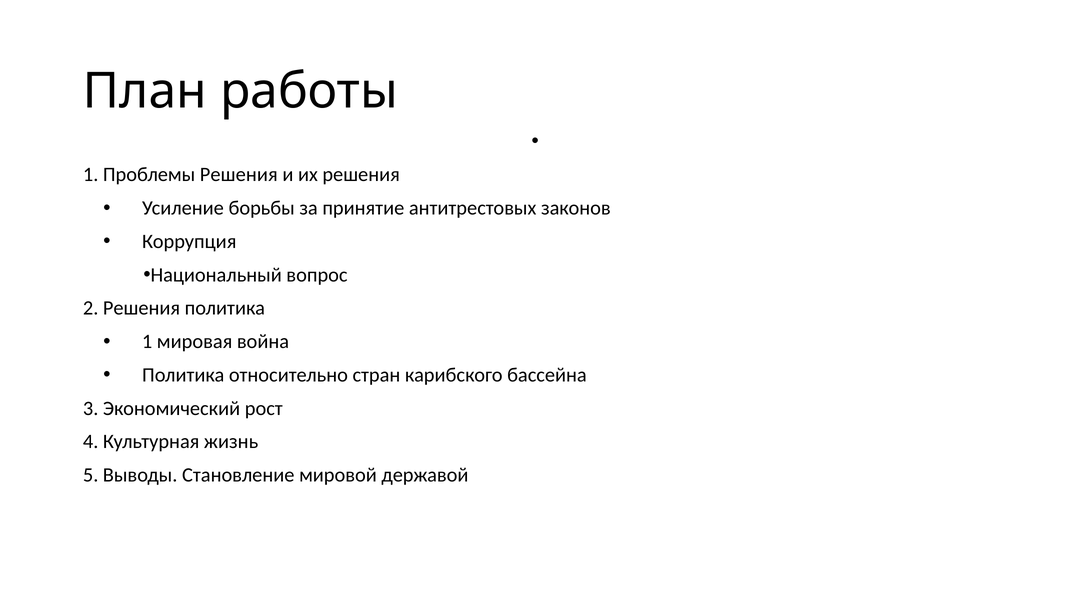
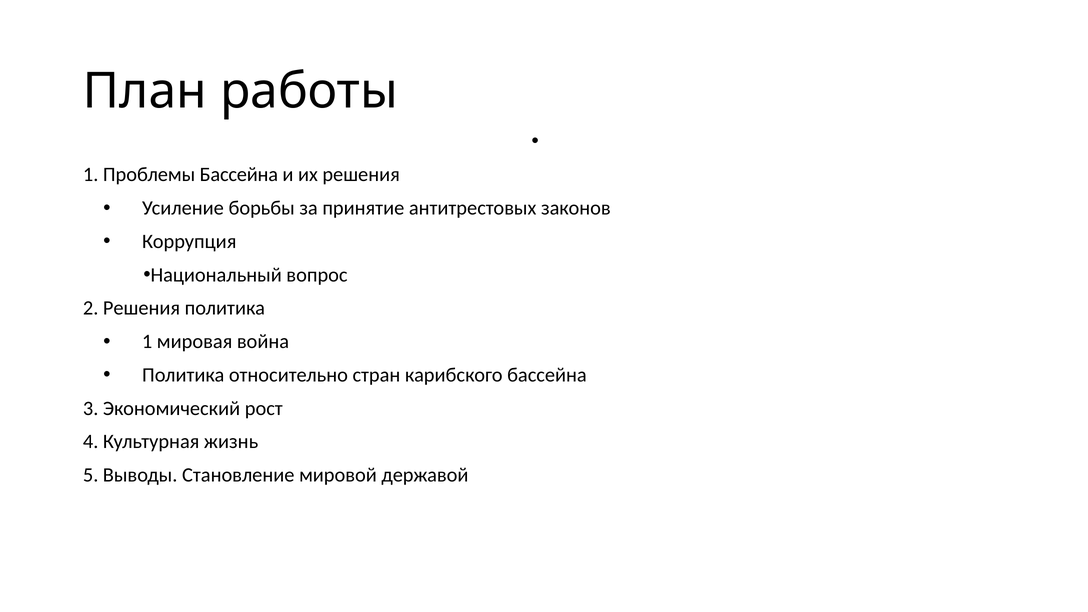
Проблемы Решения: Решения -> Бассейна (239, 175)
